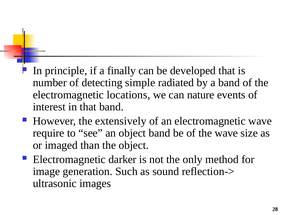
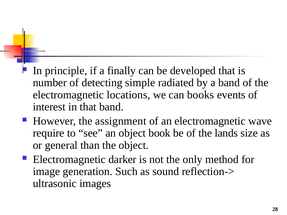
nature: nature -> books (201, 95)
extensively: extensively -> assignment (121, 121)
object band: band -> book (160, 133)
the wave: wave -> lands (226, 133)
imaged: imaged -> general (61, 145)
